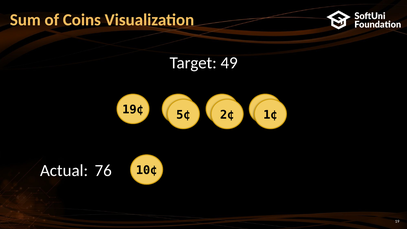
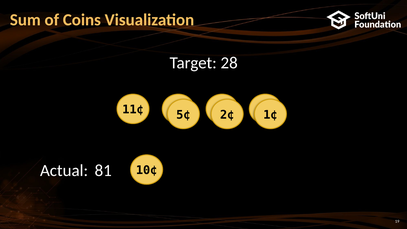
49: 49 -> 28 (229, 63)
19¢: 19¢ -> 11¢ (133, 110)
76: 76 -> 81 (103, 171)
